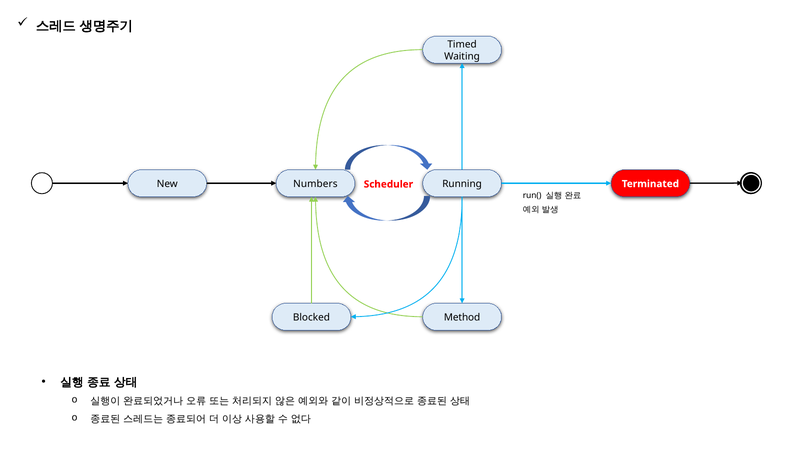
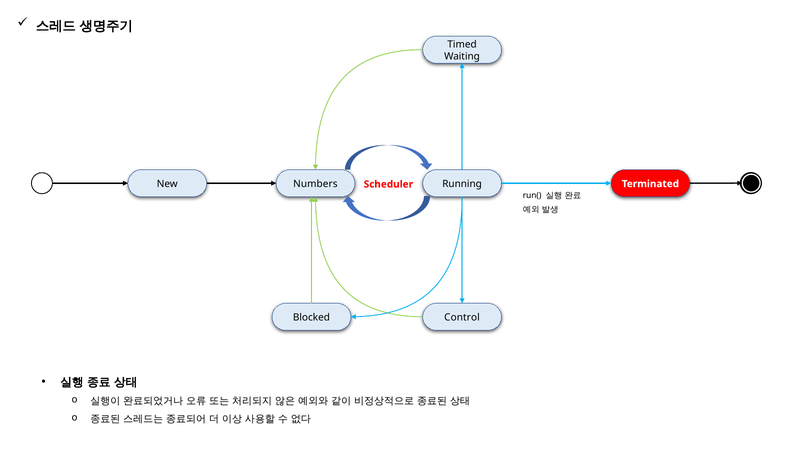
Method: Method -> Control (462, 317)
